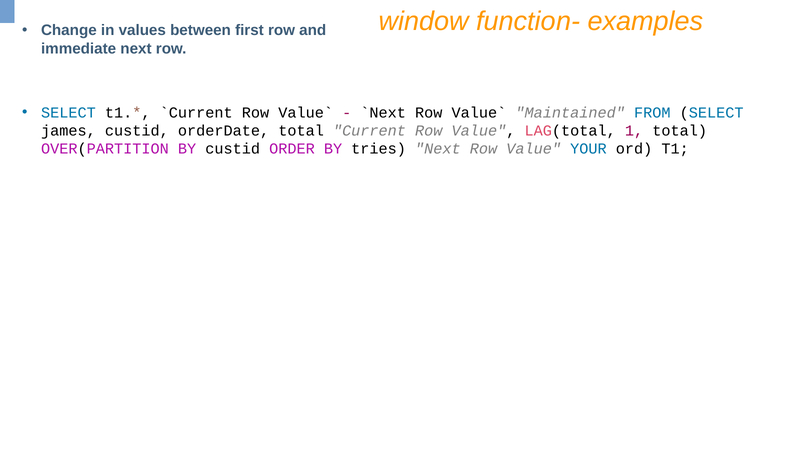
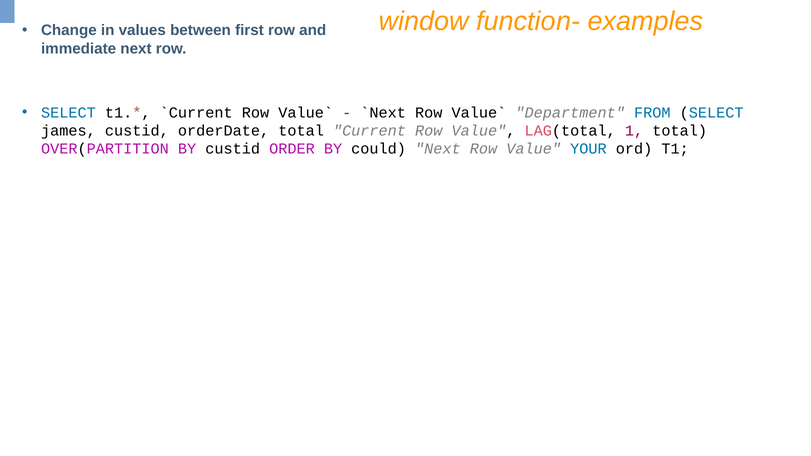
Maintained: Maintained -> Department (570, 113)
tries: tries -> could (379, 149)
